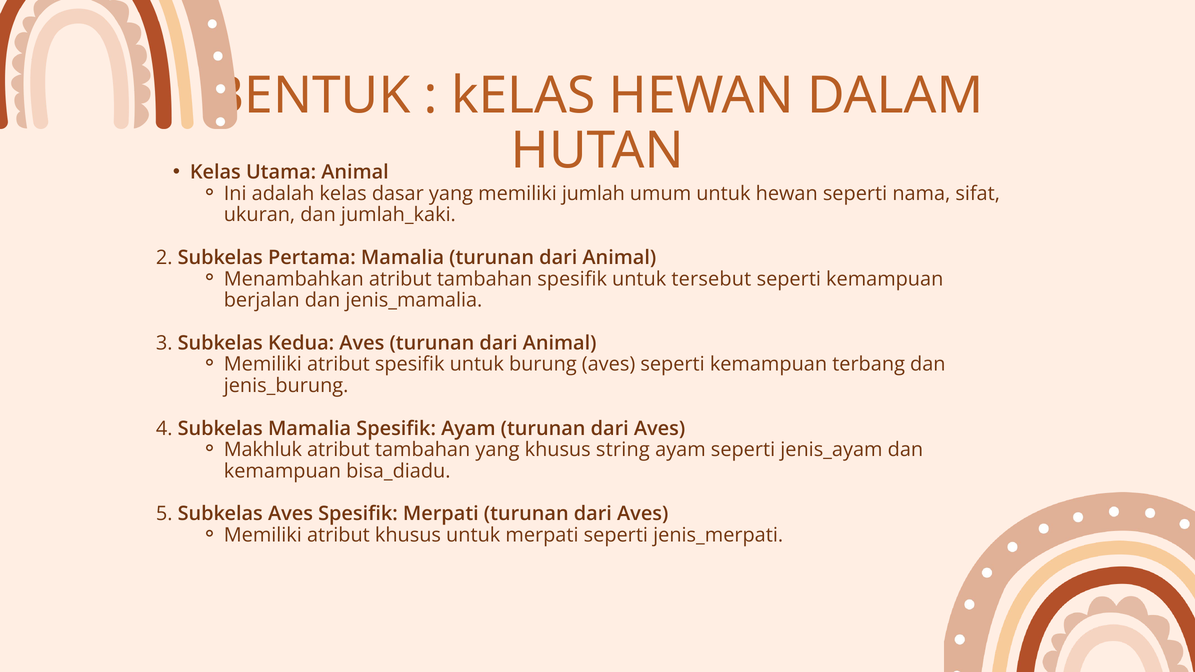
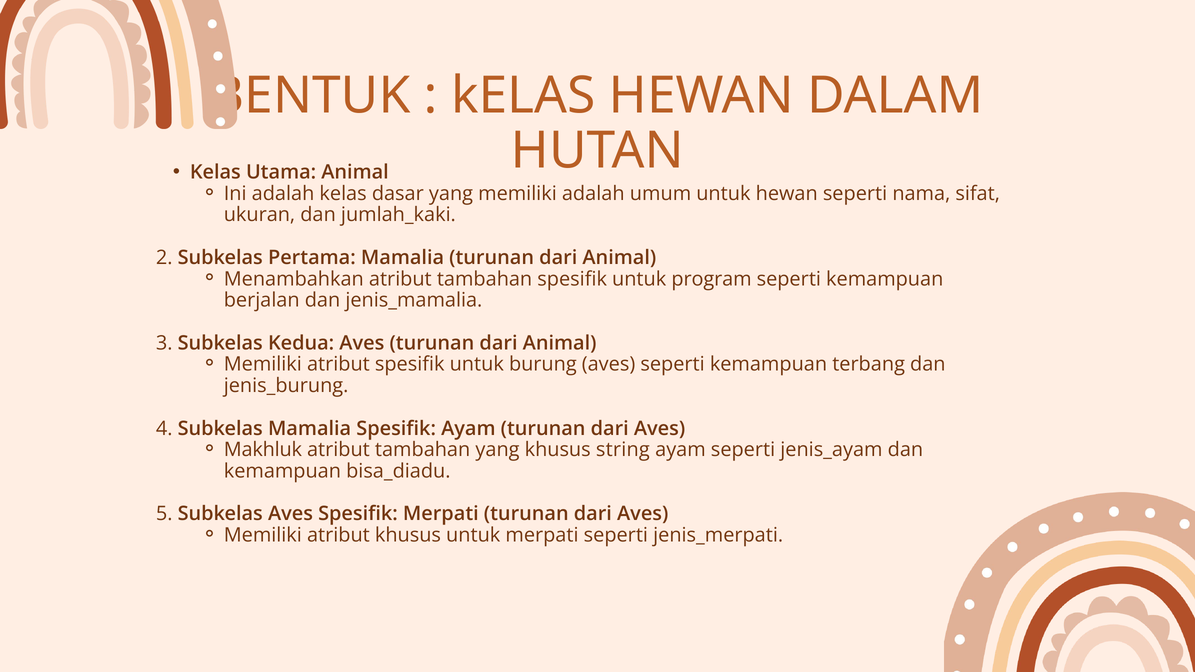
memiliki jumlah: jumlah -> adalah (593, 194)
tersebut: tersebut -> program (711, 279)
